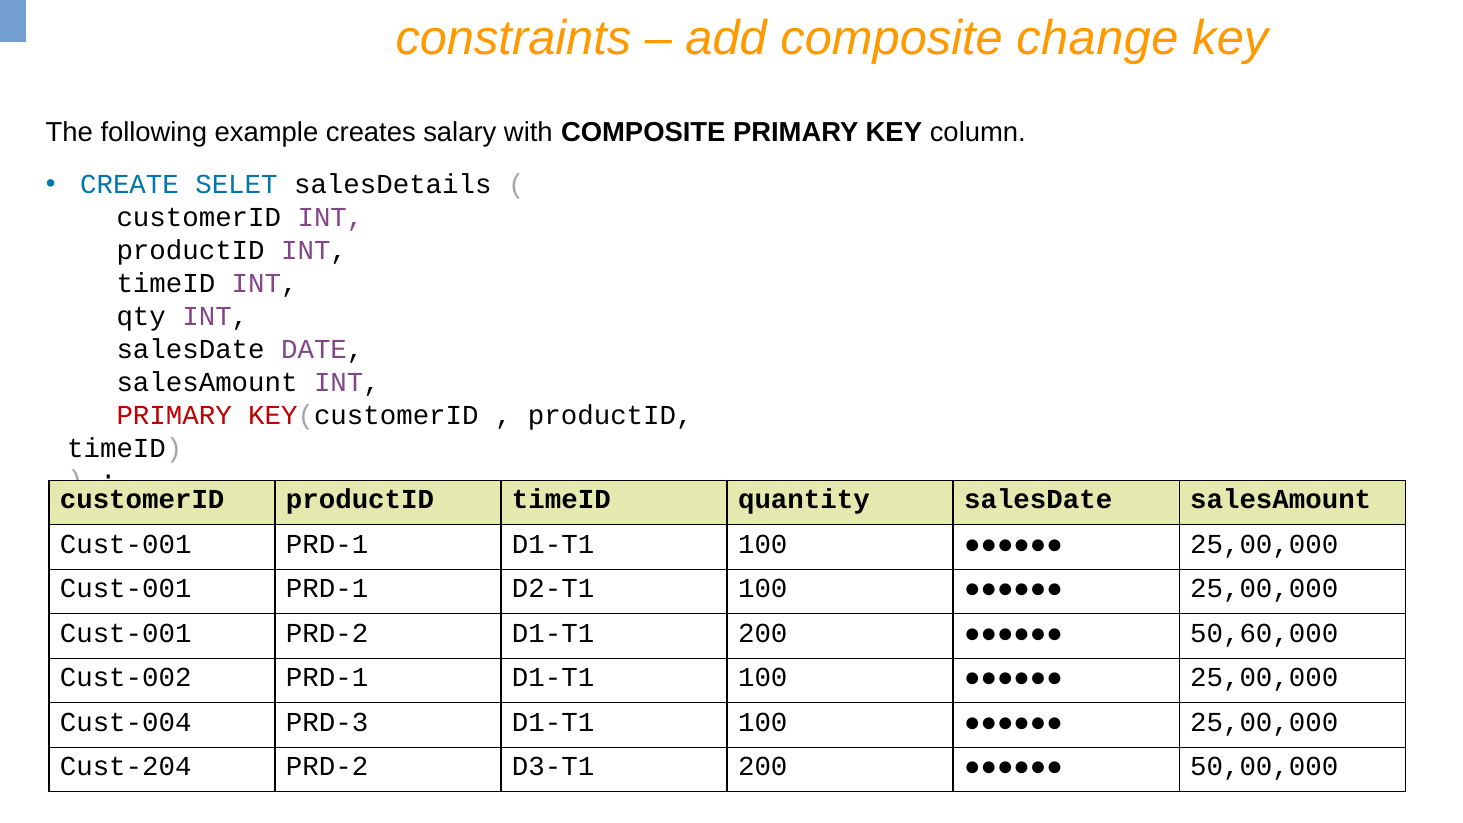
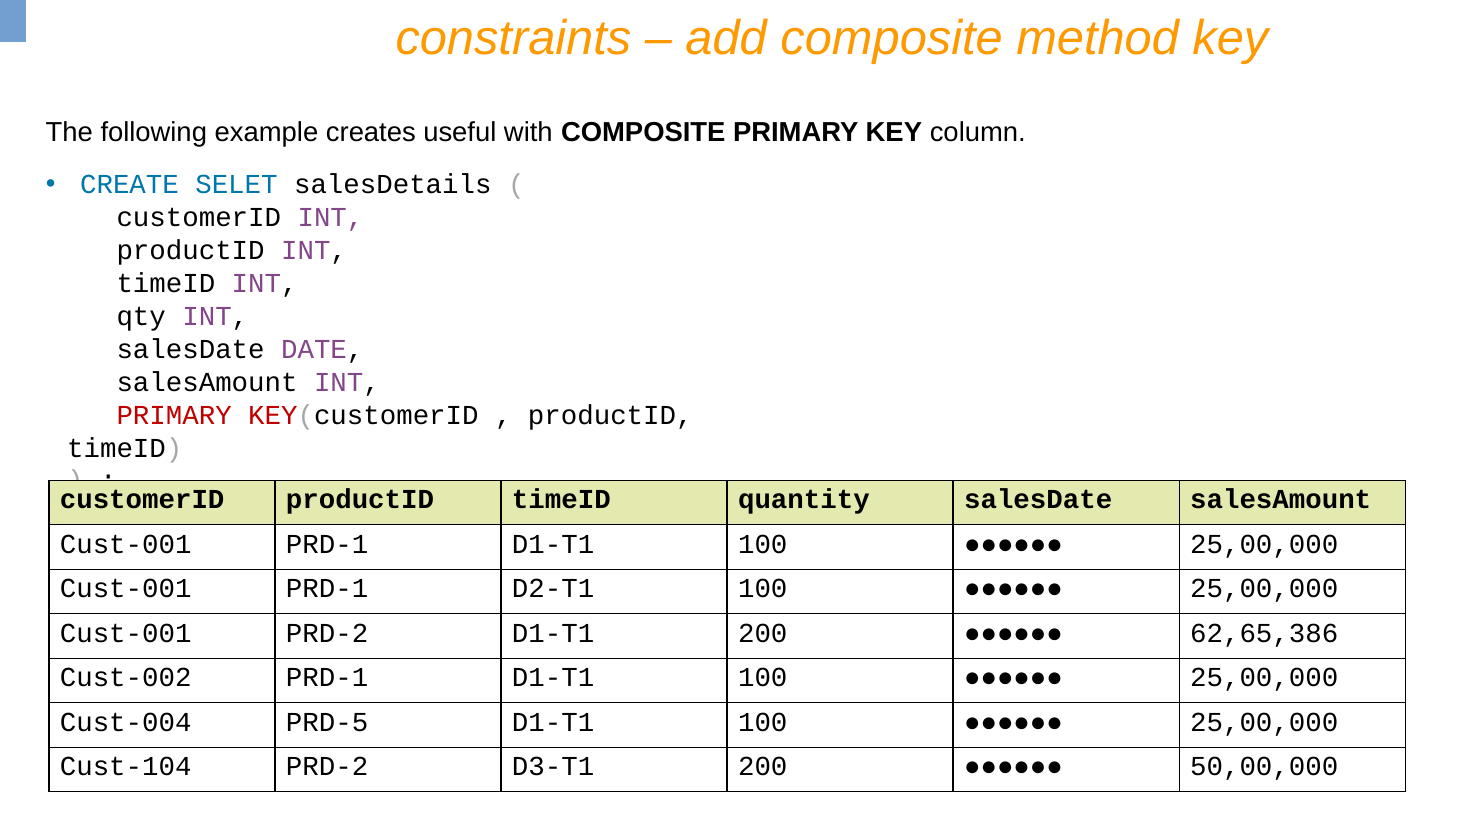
change: change -> method (1098, 38)
salary: salary -> useful (460, 133)
50,60,000: 50,60,000 -> 62,65,386 (1264, 633)
PRD-3: PRD-3 -> PRD-5 (327, 722)
Cust-204: Cust-204 -> Cust-104 (126, 766)
